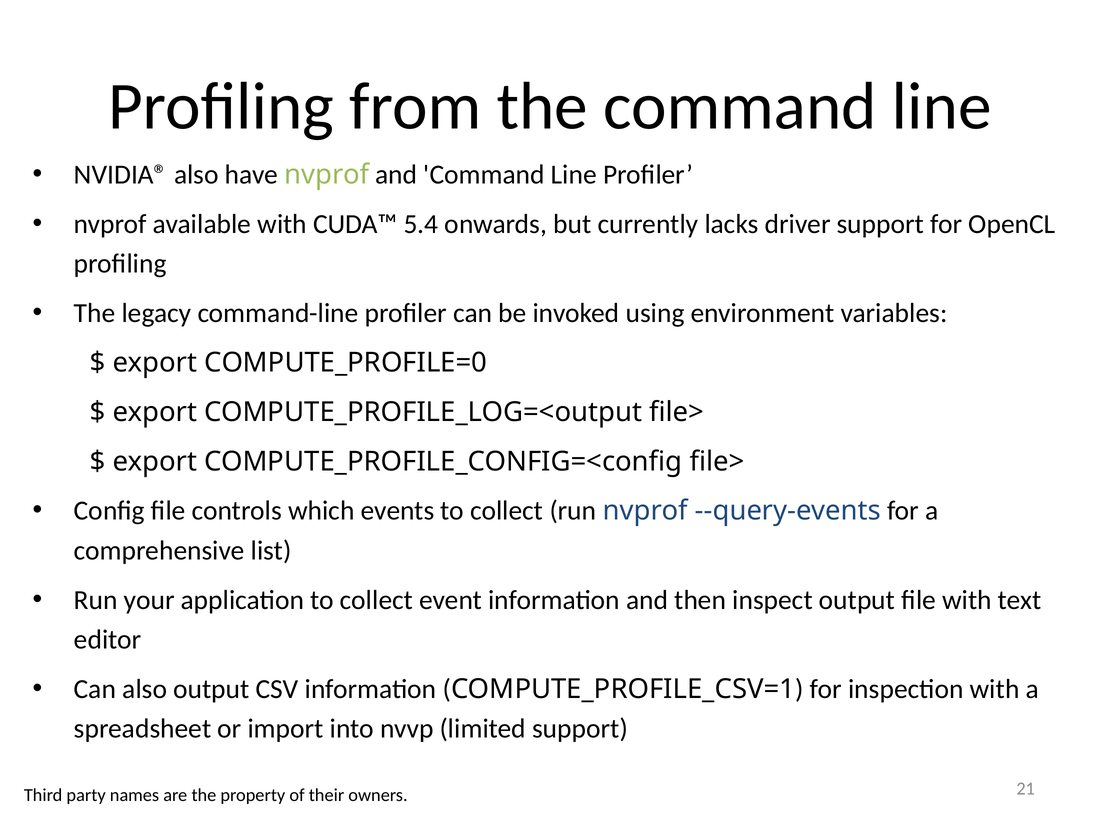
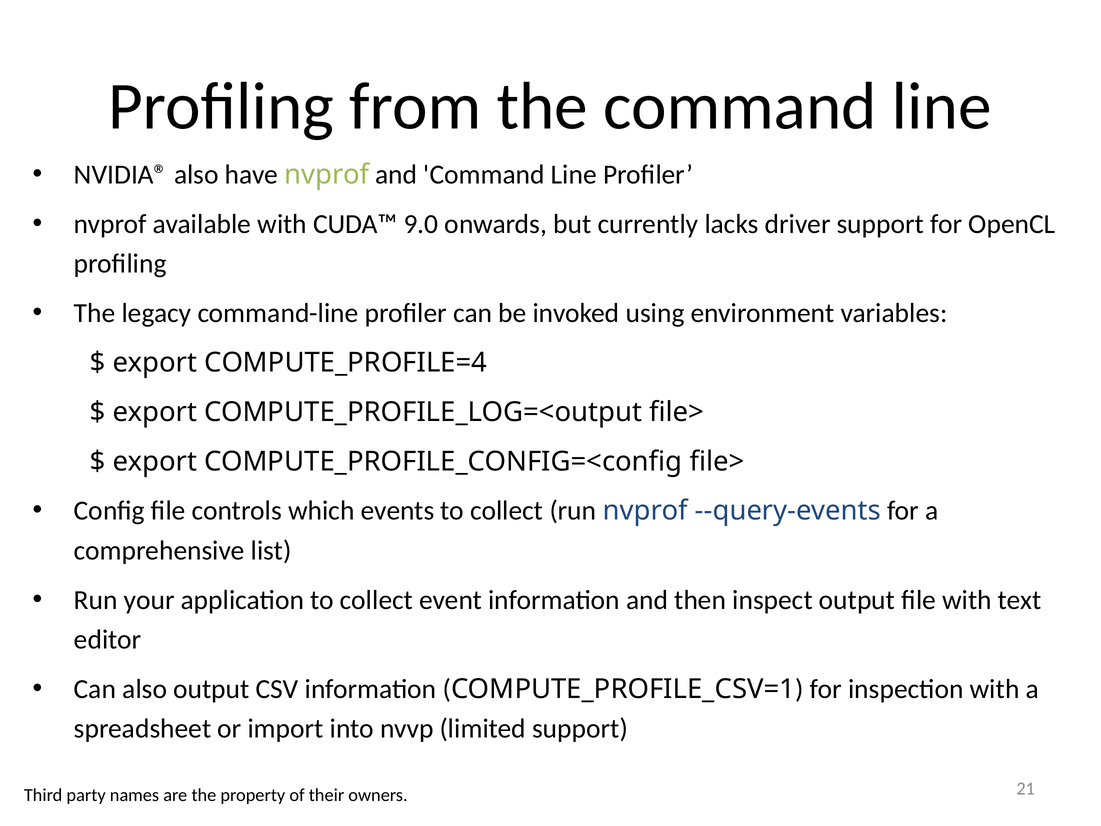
5.4: 5.4 -> 9.0 (421, 224)
COMPUTE_PROFILE=0: COMPUTE_PROFILE=0 -> COMPUTE_PROFILE=4 (346, 362)
